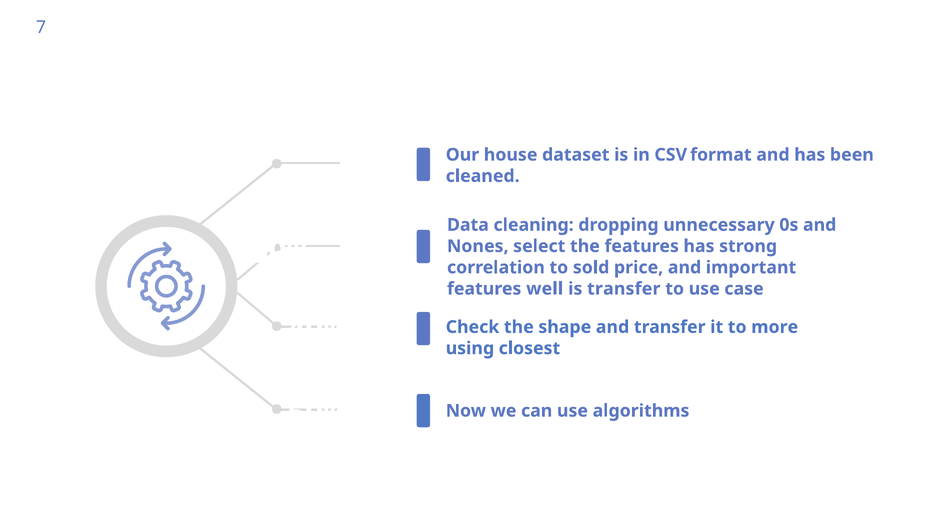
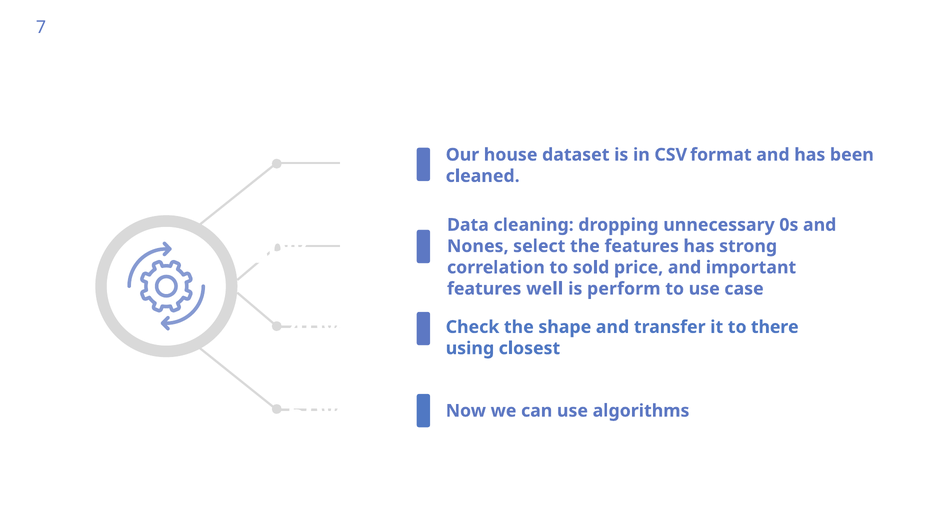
is transfer: transfer -> perform (624, 289)
more: more -> there (775, 327)
